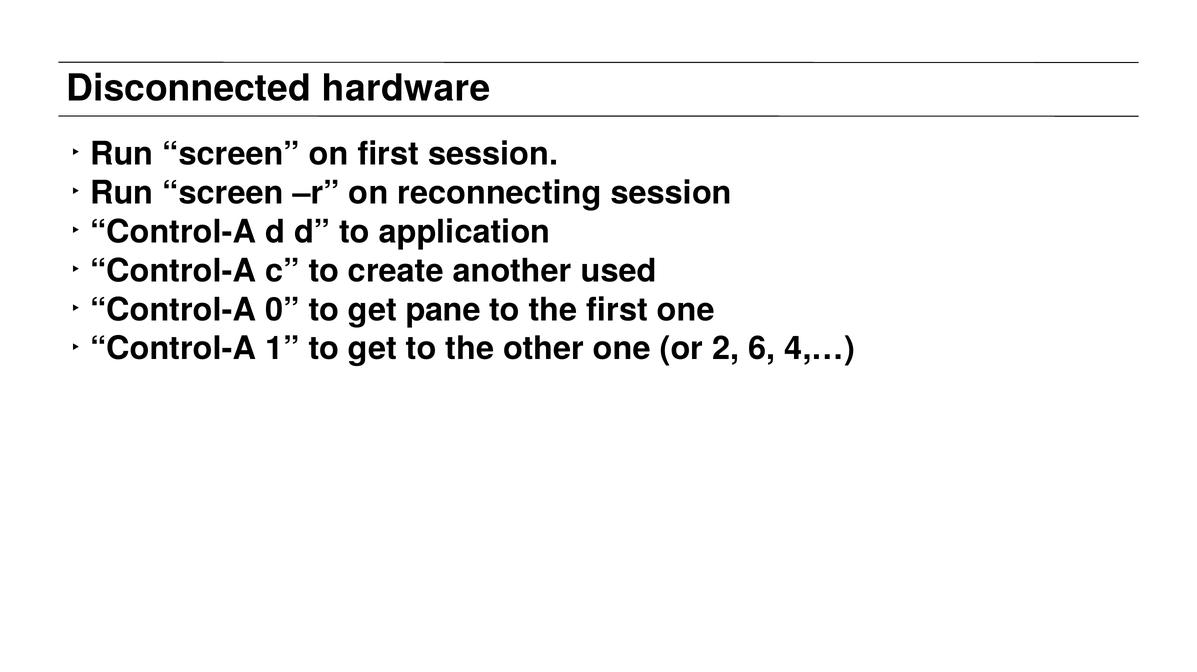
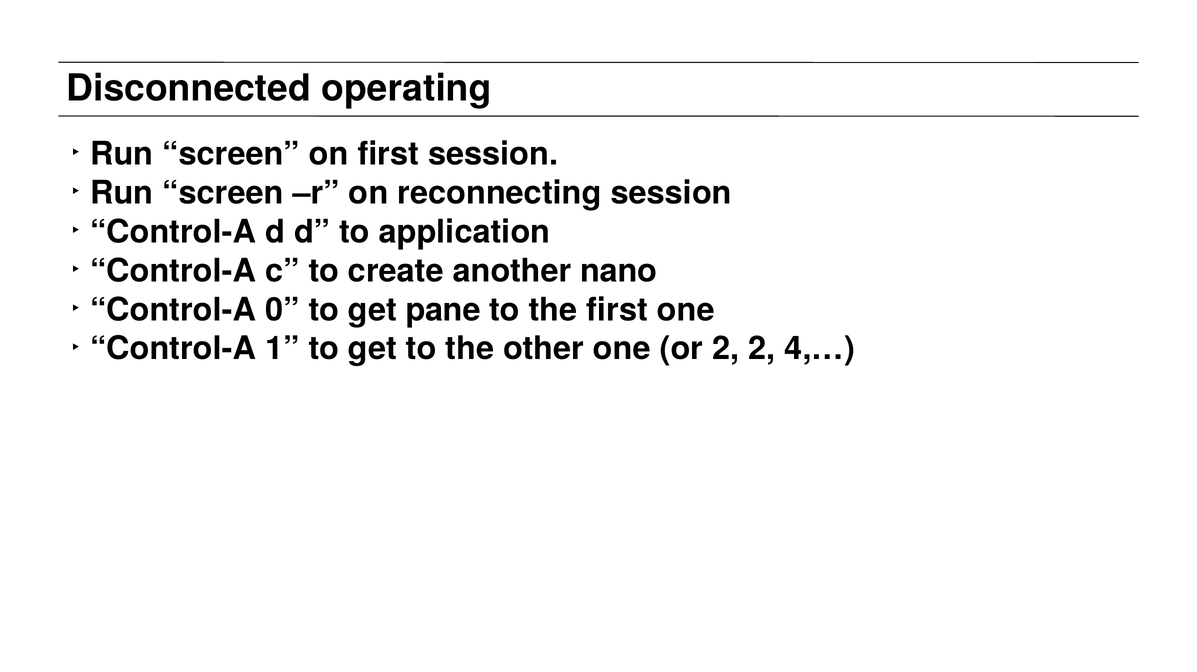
hardware: hardware -> operating (406, 89)
used: used -> nano (619, 271)
2 6: 6 -> 2 (762, 349)
